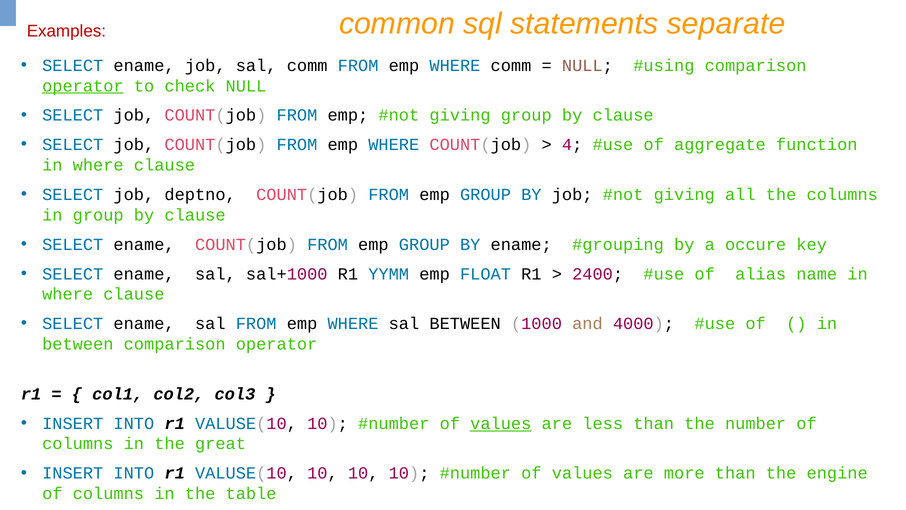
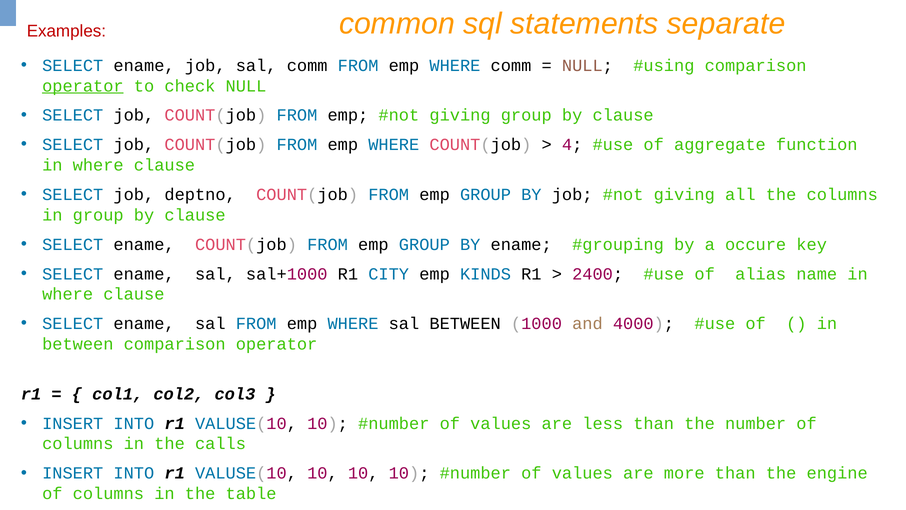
YYMM: YYMM -> CITY (389, 274)
FLOAT: FLOAT -> KINDS (486, 274)
values underline: present -> none (501, 423)
great: great -> calls (221, 444)
